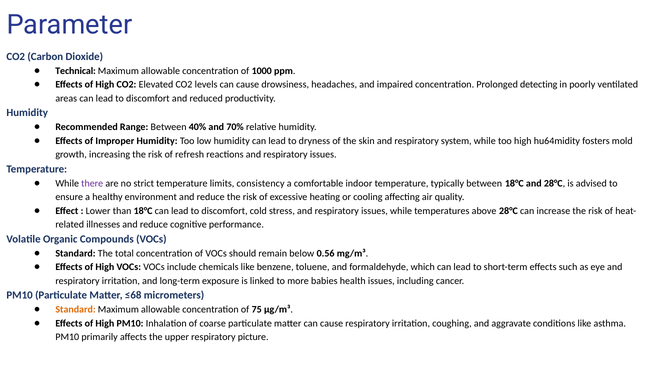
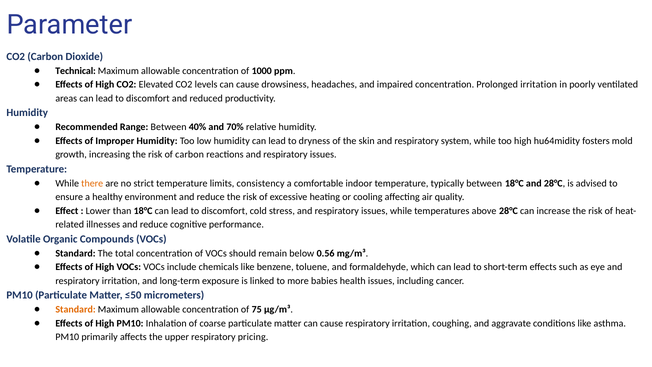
Prolonged detecting: detecting -> irritation (539, 85)
of refresh: refresh -> carbon (190, 154)
there colour: purple -> orange (92, 183)
≤68: ≤68 -> ≤50 (133, 295)
picture: picture -> pricing (253, 337)
